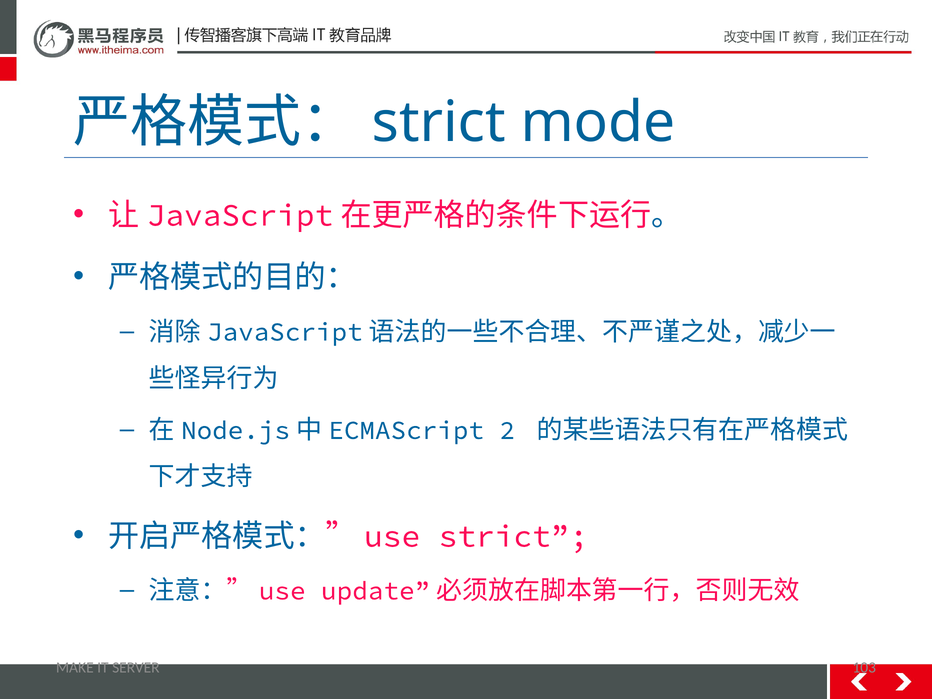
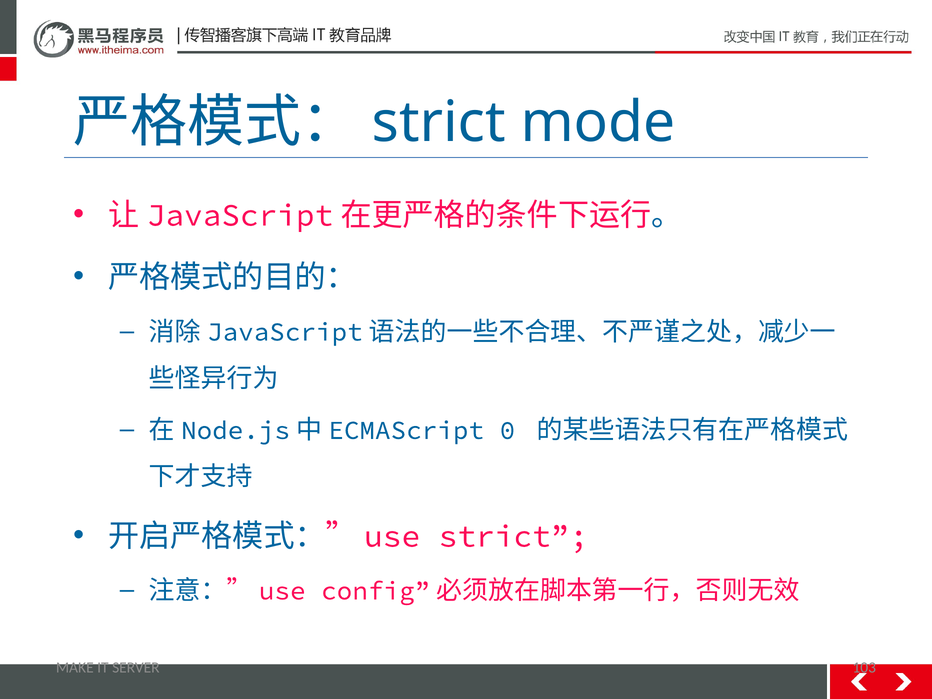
2: 2 -> 0 (507, 430)
update: update -> config (376, 591)
